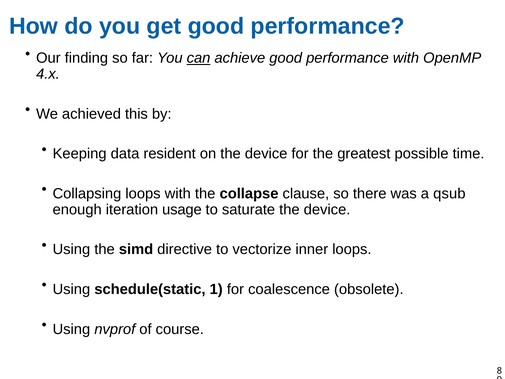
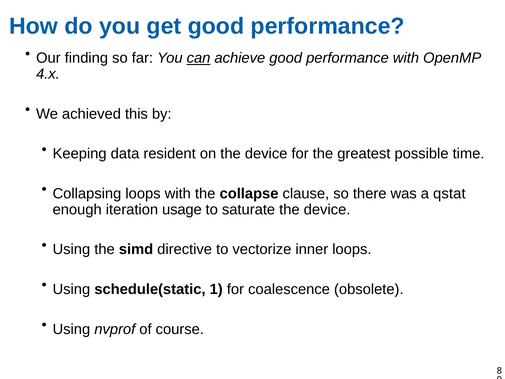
qsub: qsub -> qstat (449, 194)
